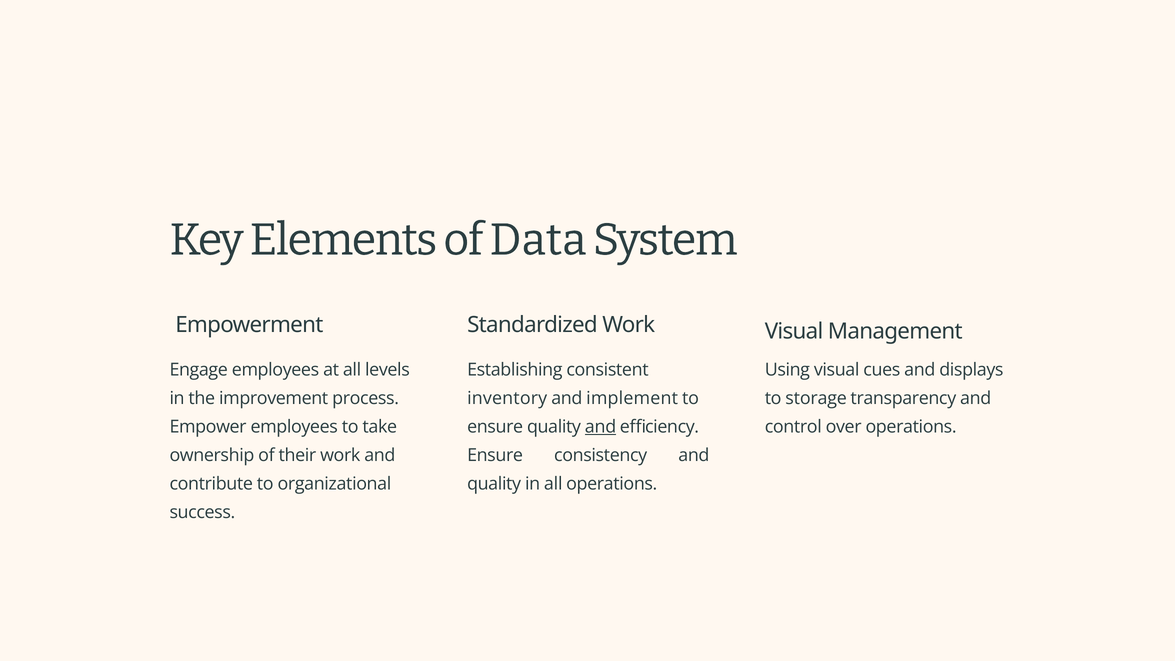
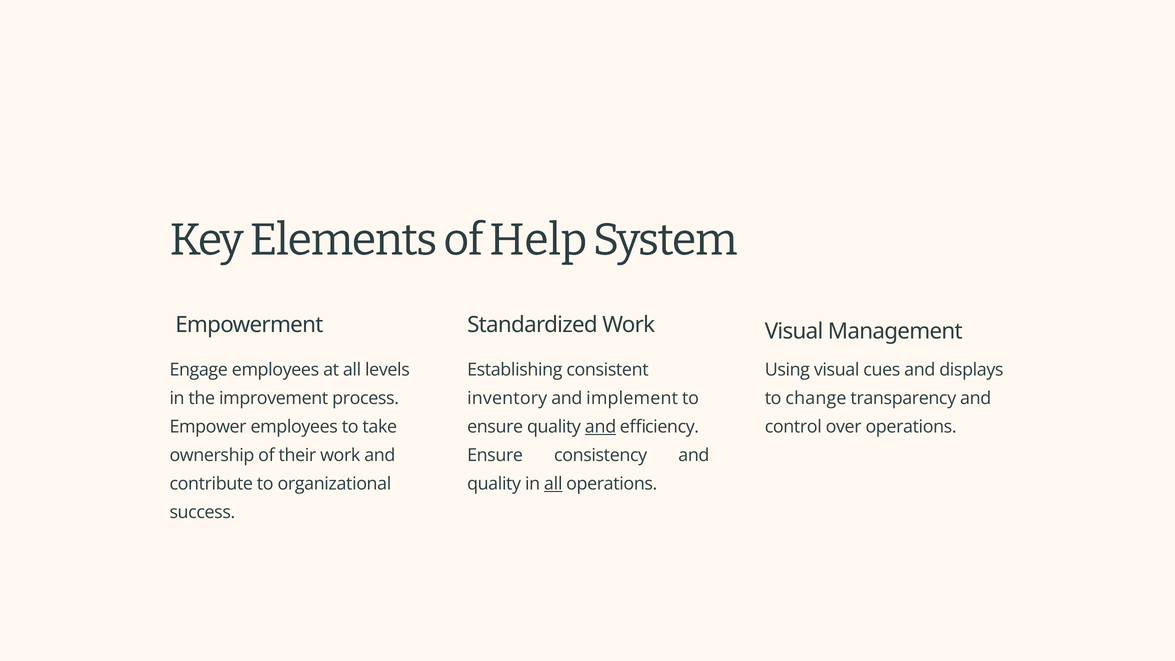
Data: Data -> Help (538, 240)
storage: storage -> change (816, 398)
all underline: none -> present (553, 484)
